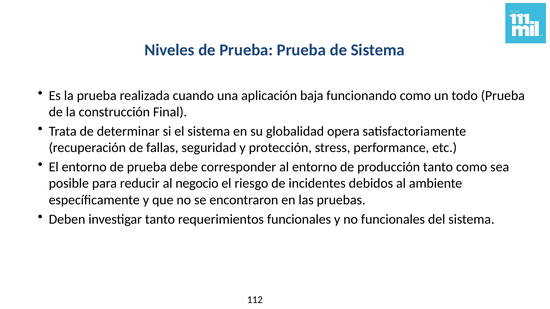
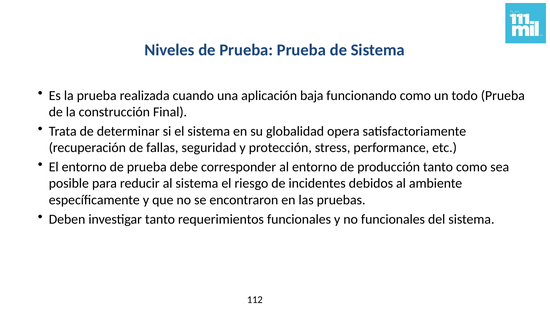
al negocio: negocio -> sistema (197, 184)
